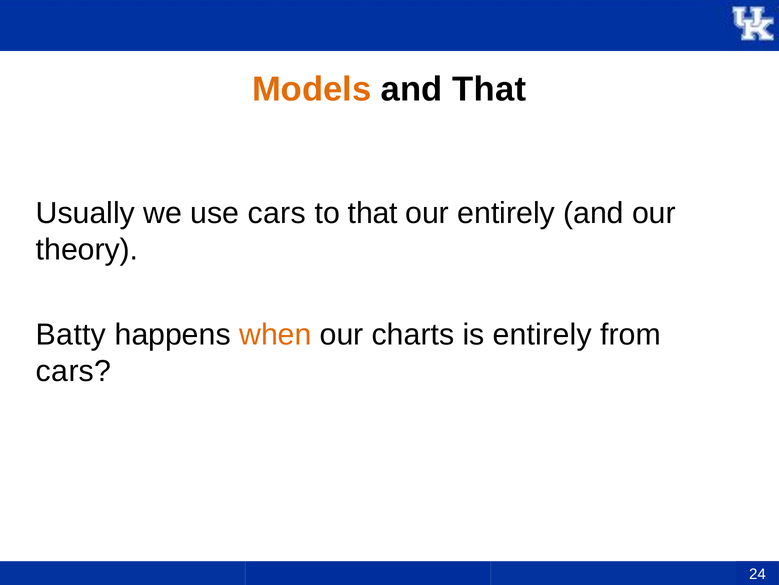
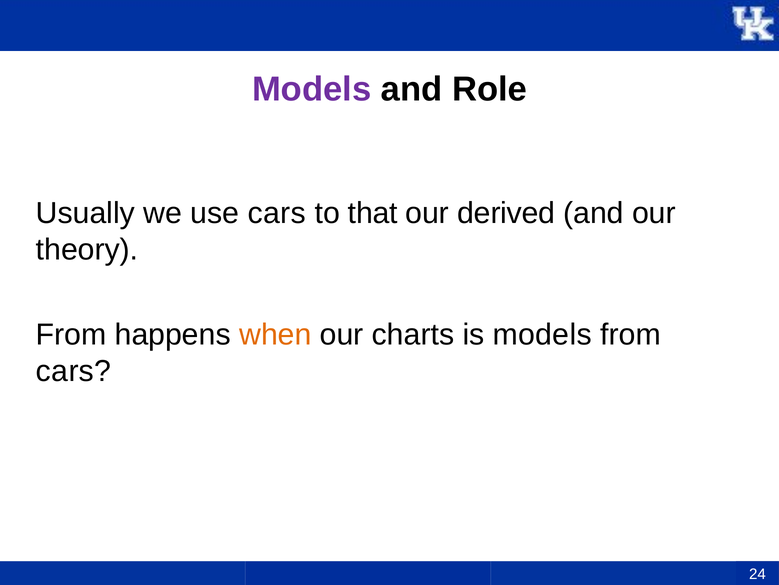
Models colour: orange -> purple (312, 89)
and That: That -> Role (490, 89)
our entirely: entirely -> derived (506, 213)
Batty: Batty -> From (71, 334)
is entirely: entirely -> models (542, 334)
